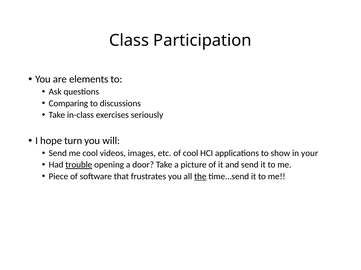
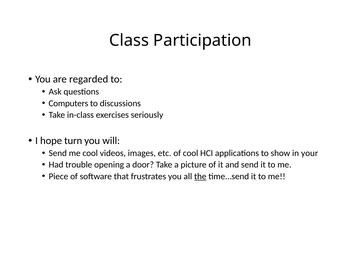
elements: elements -> regarded (89, 79)
Comparing: Comparing -> Computers (68, 104)
trouble underline: present -> none (79, 165)
